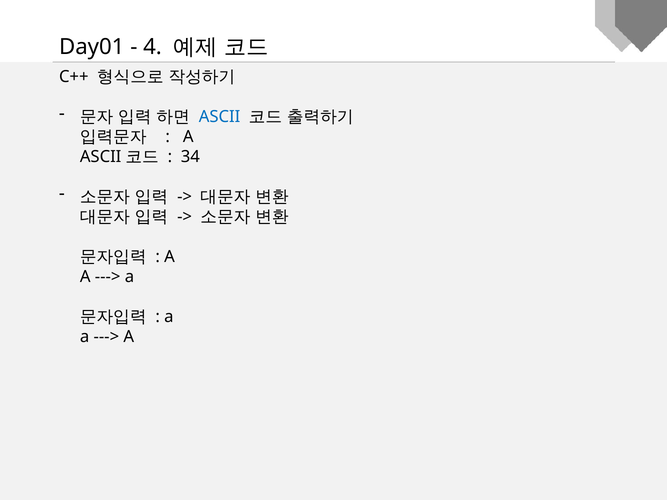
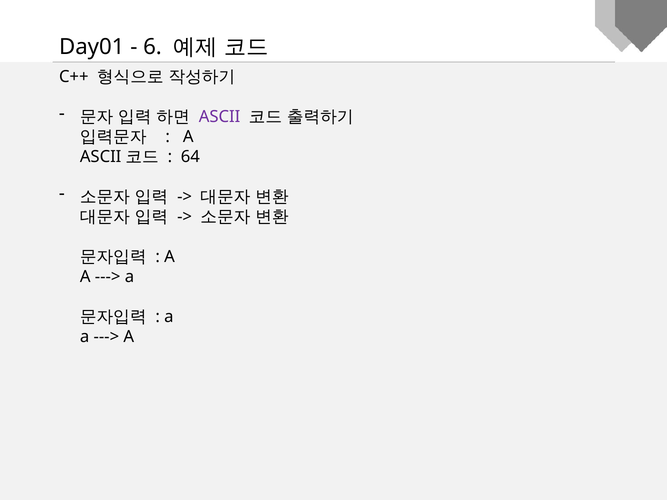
4: 4 -> 6 (152, 47)
ASCII colour: blue -> purple (220, 117)
34: 34 -> 64 (190, 157)
